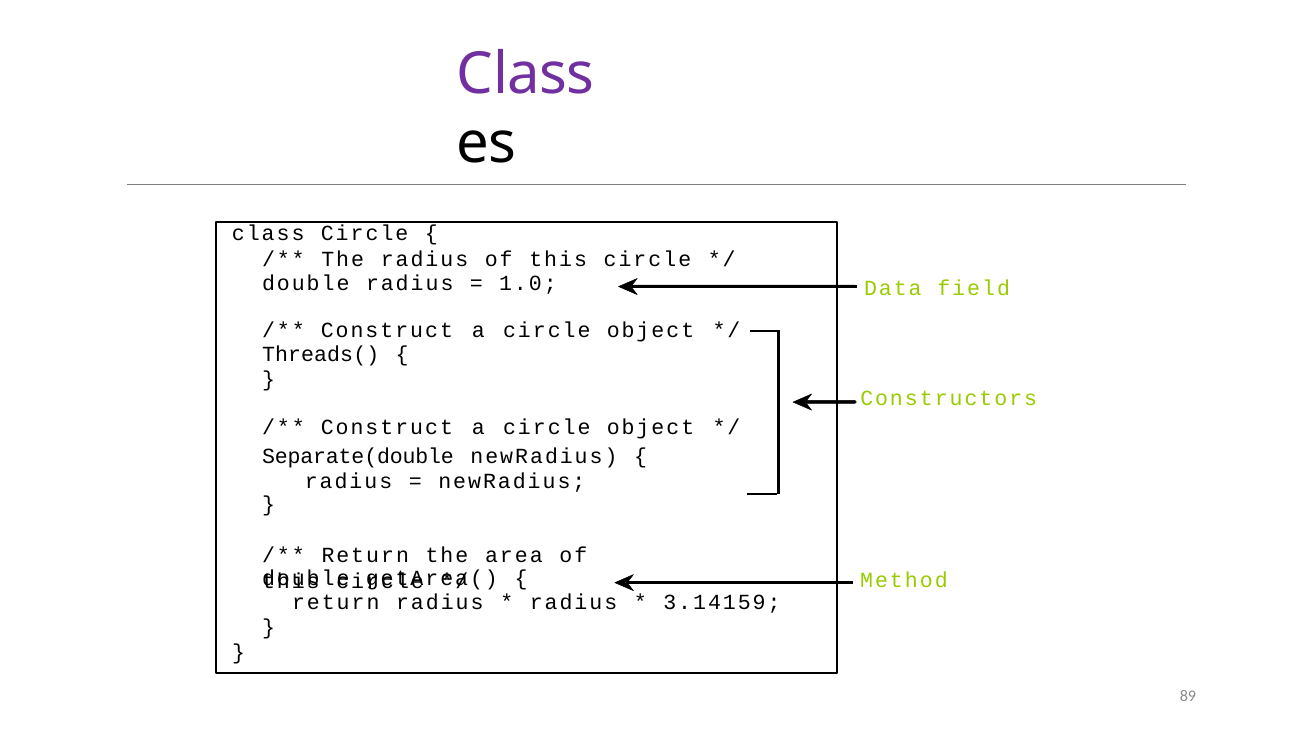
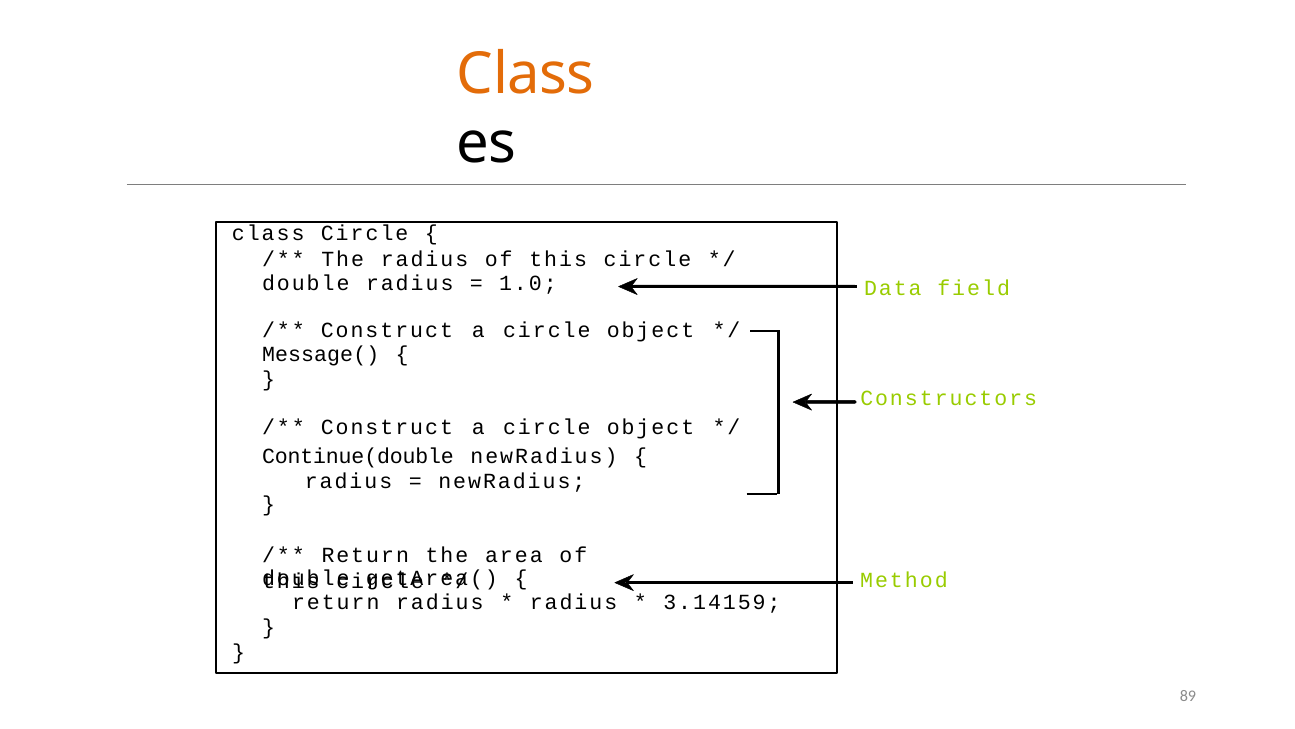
Class colour: purple -> orange (526, 74)
Threads(: Threads( -> Message( (321, 354)
Separate(double: Separate(double -> Continue(double (358, 456)
